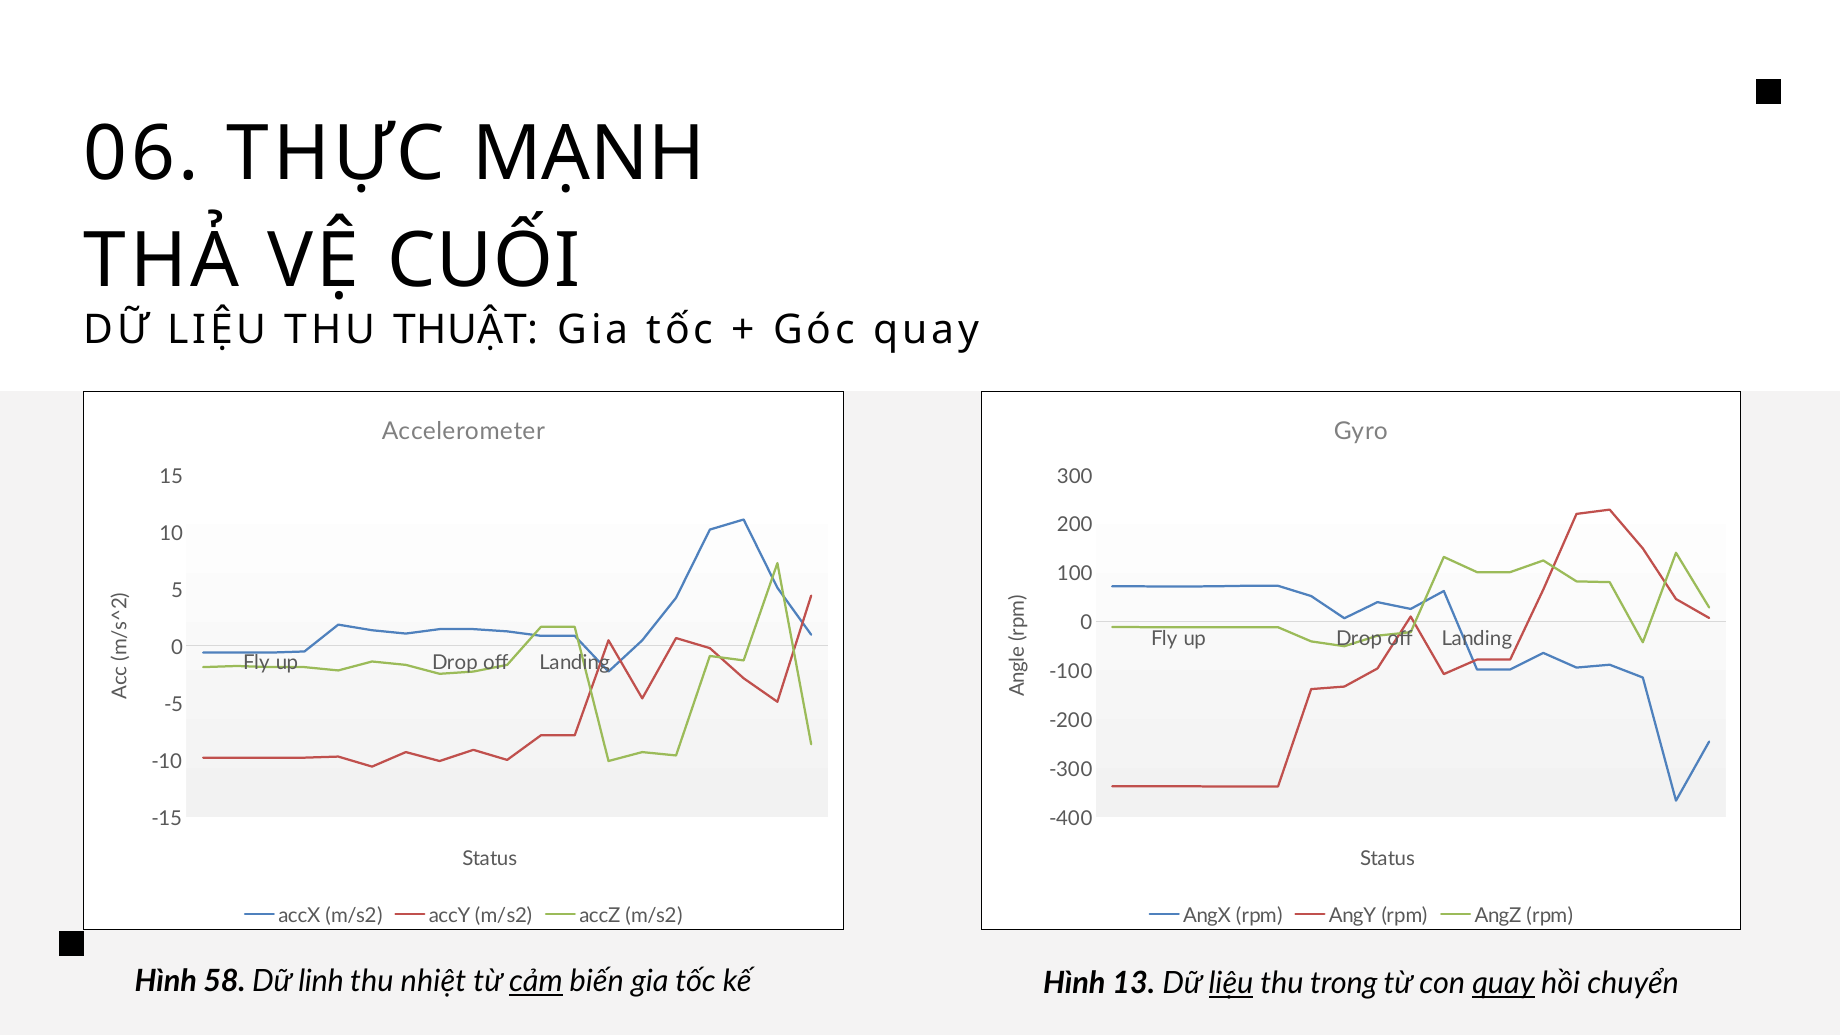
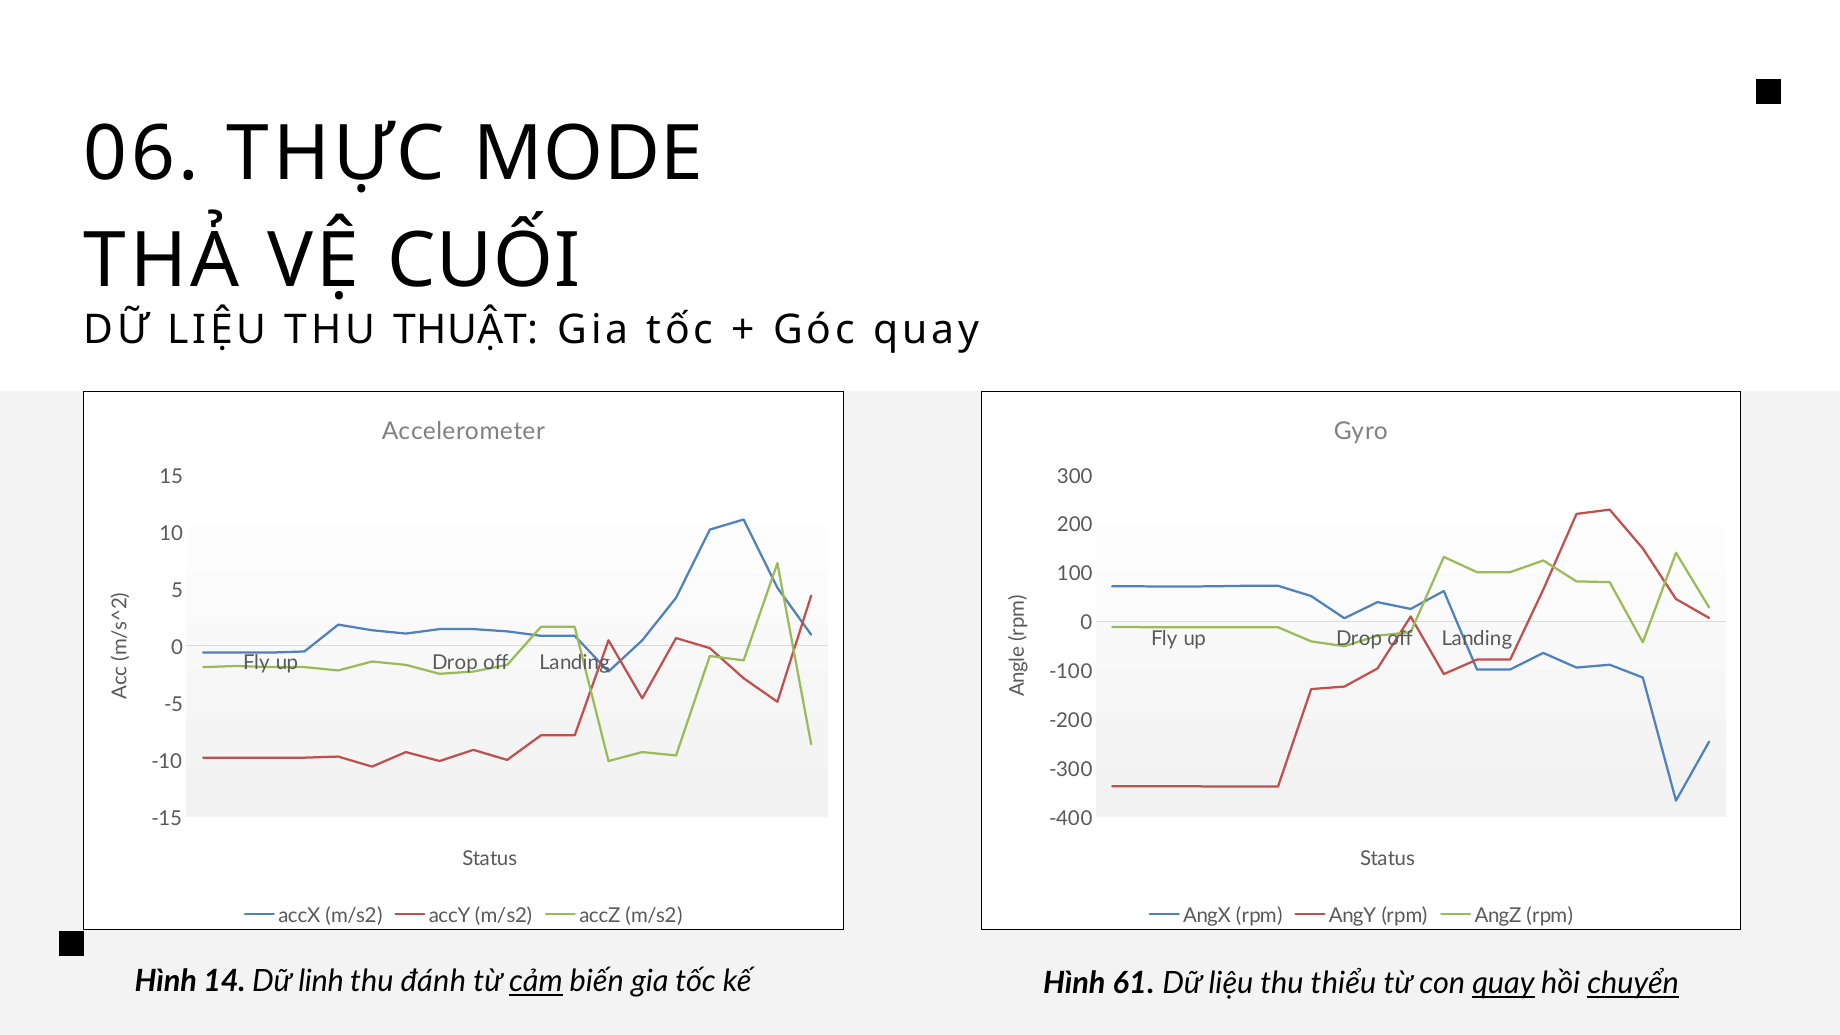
MẠNH: MẠNH -> MODE (588, 154)
58: 58 -> 14 (225, 982)
nhiệt: nhiệt -> đánh (433, 982)
13: 13 -> 61 (1134, 983)
liệu underline: present -> none (1231, 983)
trong: trong -> thiểu (1344, 983)
chuyển underline: none -> present (1633, 983)
